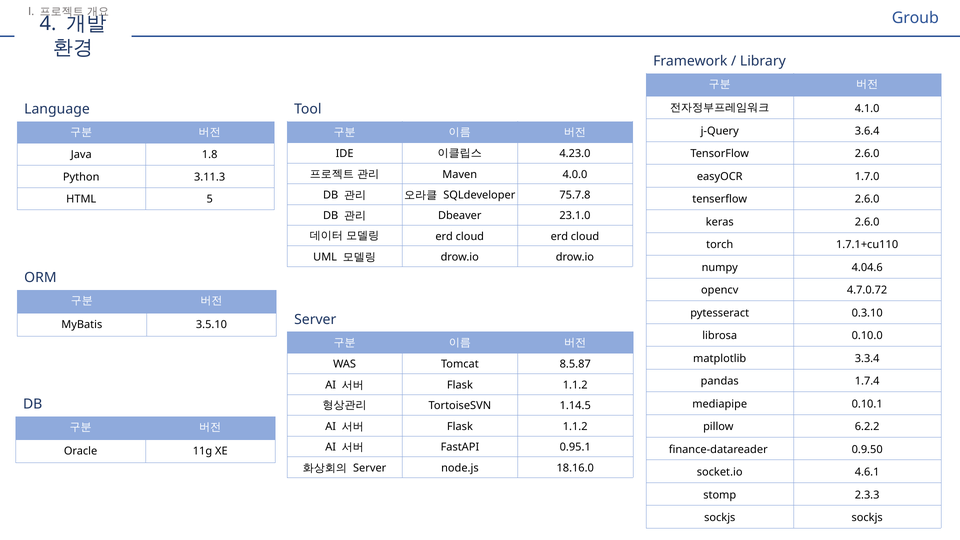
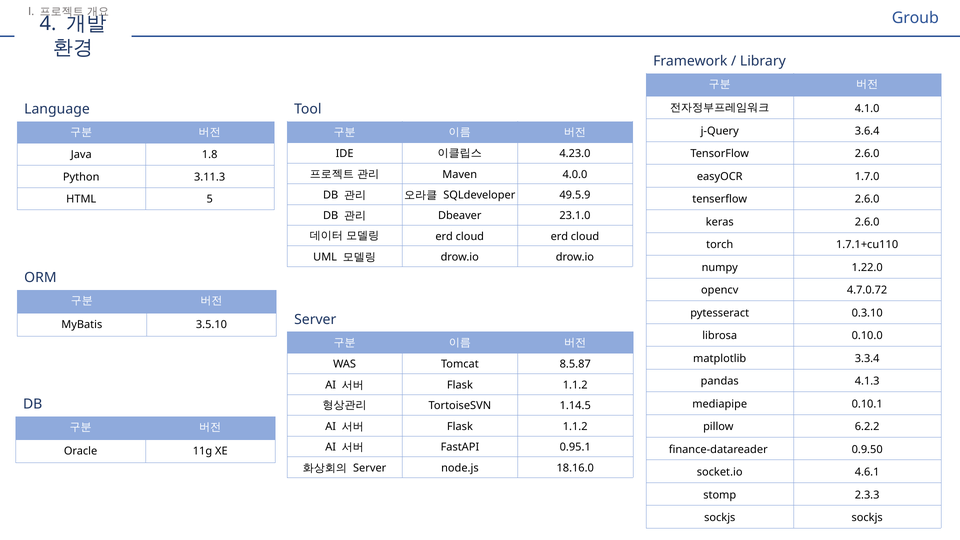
75.7.8: 75.7.8 -> 49.5.9 (575, 195)
4.04.6: 4.04.6 -> 1.22.0 (867, 268)
1.7.4: 1.7.4 -> 4.1.3 (867, 381)
